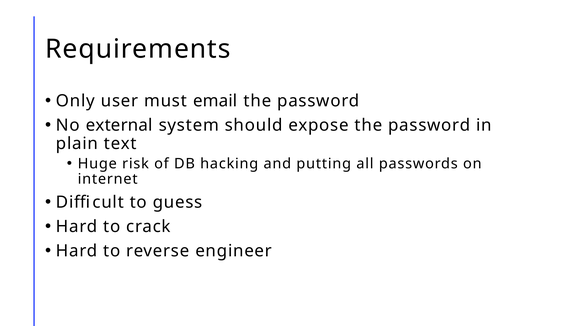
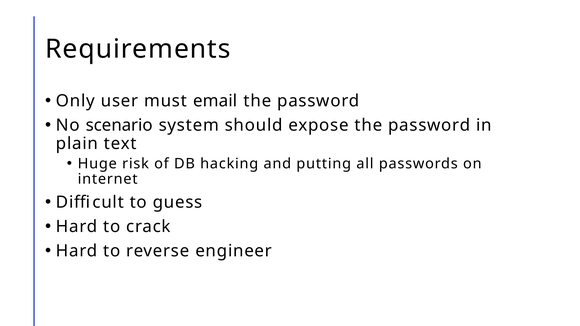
external: external -> scenario (119, 125)
